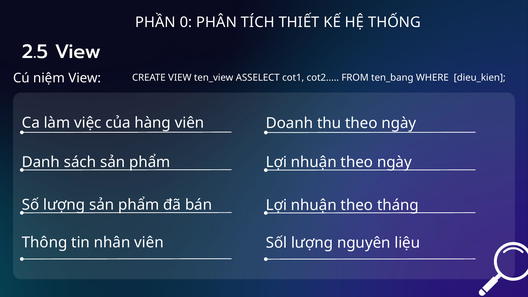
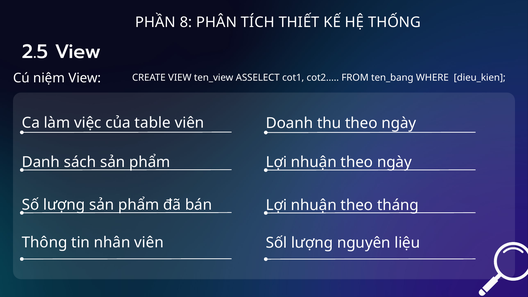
0: 0 -> 8 (186, 22)
hàng: hàng -> table (153, 123)
